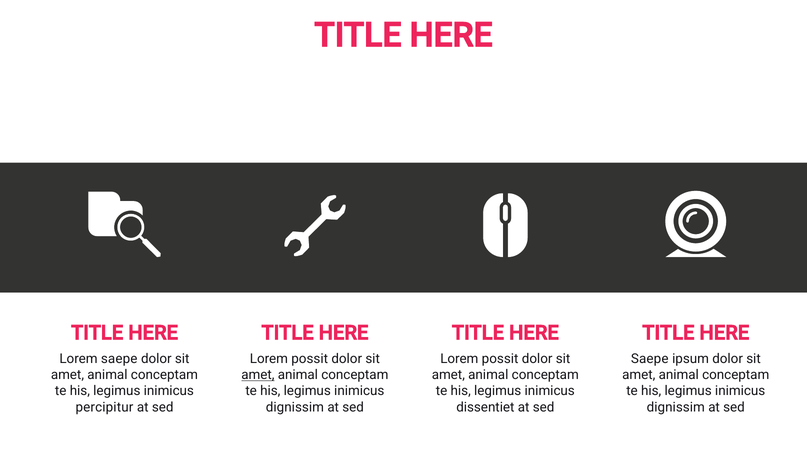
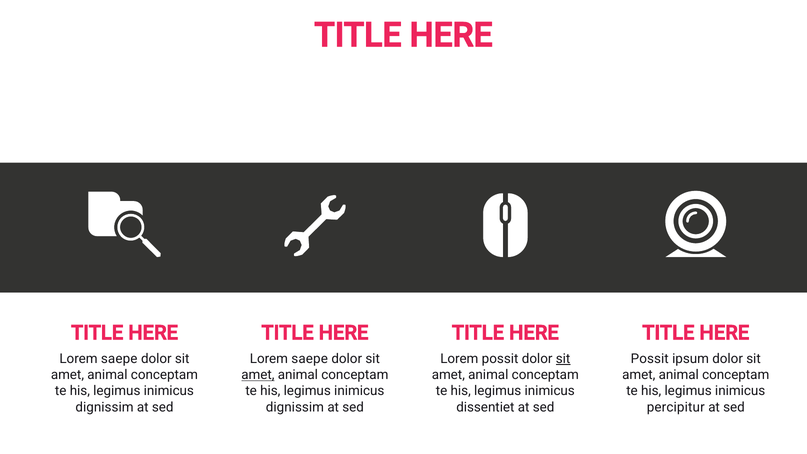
possit: possit -> saepe (310, 359)
sit underline: none -> present (563, 359)
Saepe: Saepe -> Possit (650, 359)
percipitur: percipitur -> dignissim (105, 407)
dignissim: dignissim -> percipitur (676, 407)
